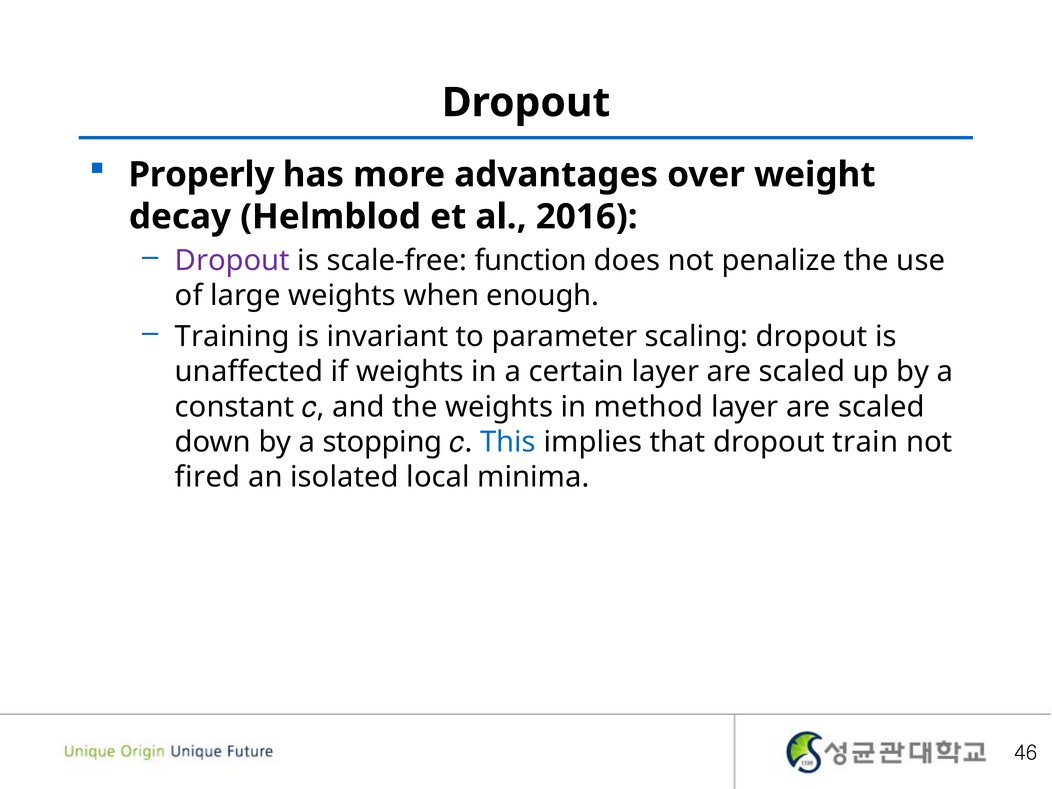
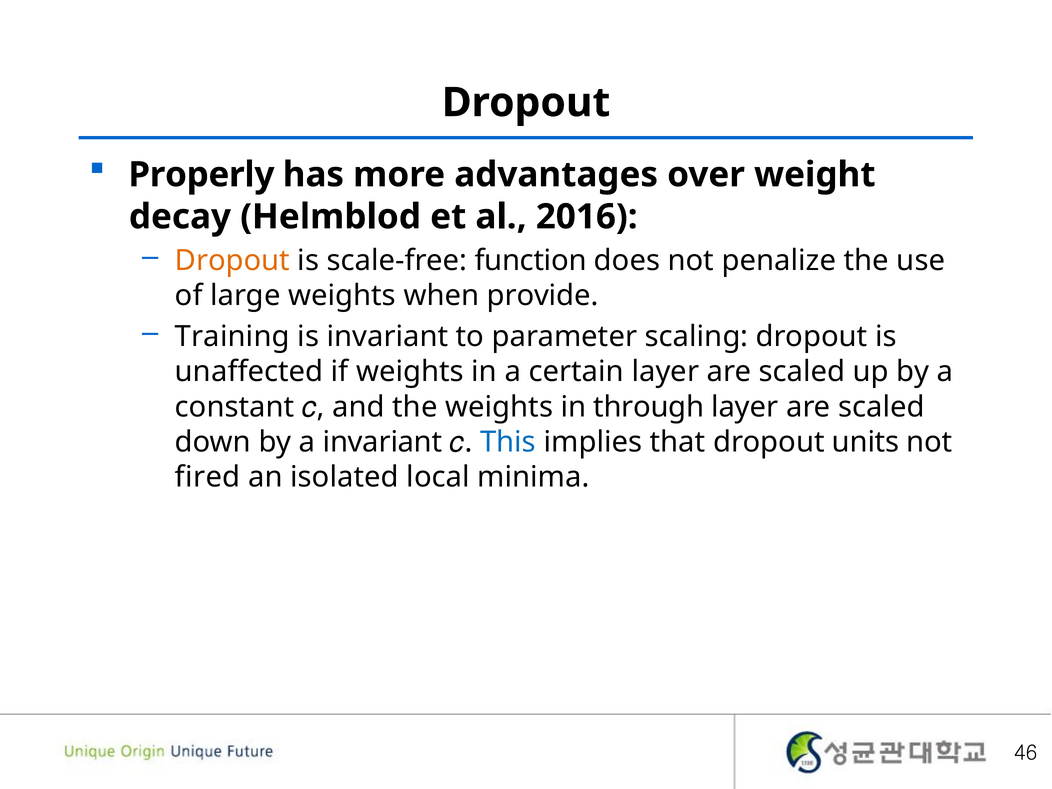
Dropout colour: purple -> orange (232, 261)
enough: enough -> provide (543, 296)
method: method -> through (649, 407)
a stopping: stopping -> invariant (383, 442)
train: train -> units (866, 442)
